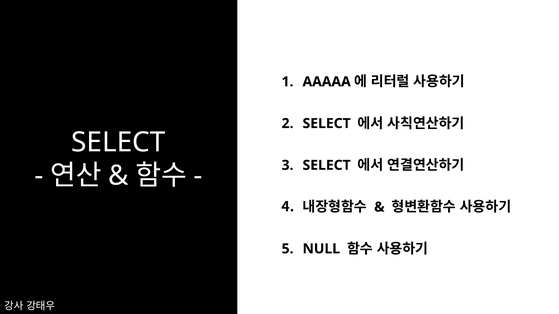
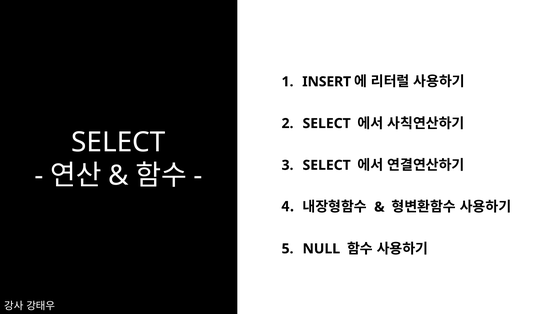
AAAAA: AAAAA -> INSERT (327, 82)
